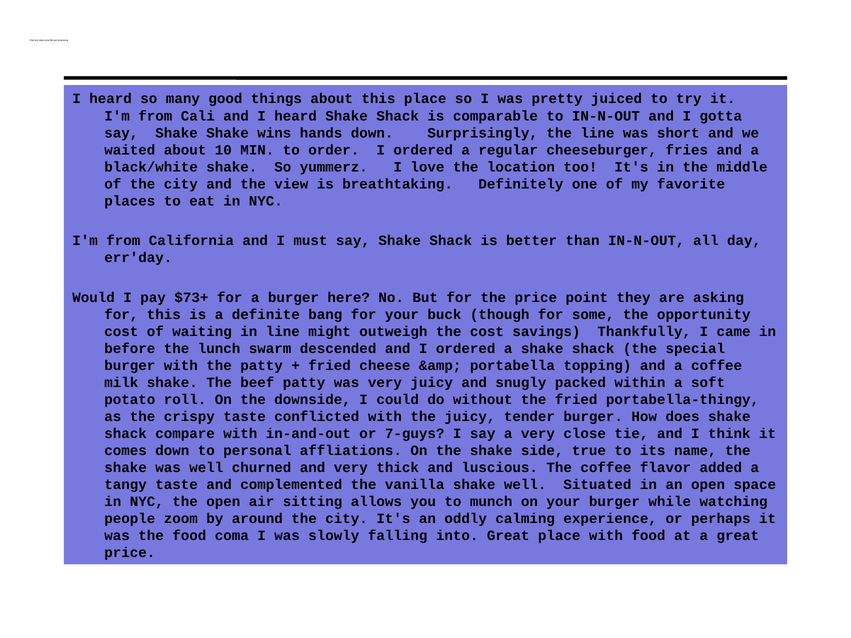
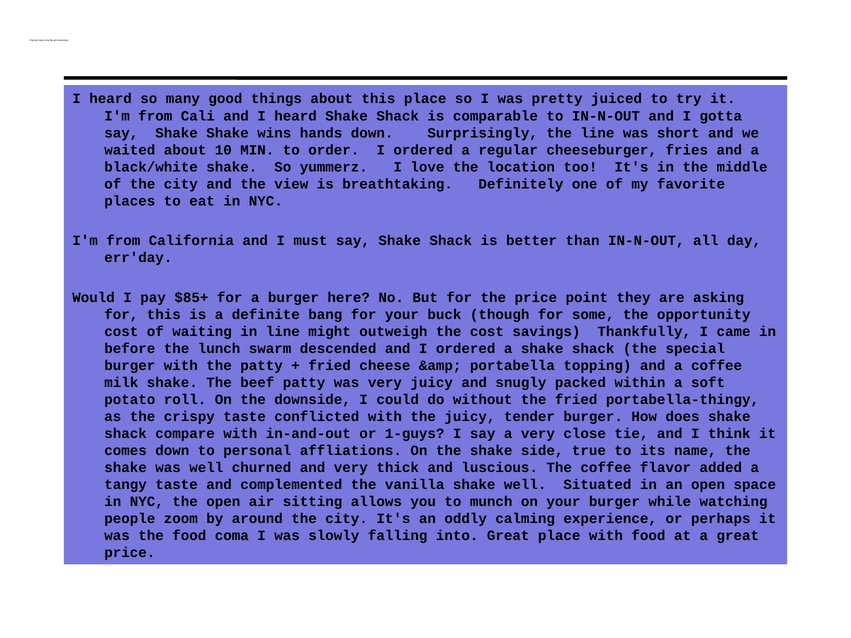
$73+: $73+ -> $85+ (191, 297)
7-guys: 7-guys -> 1-guys (415, 434)
